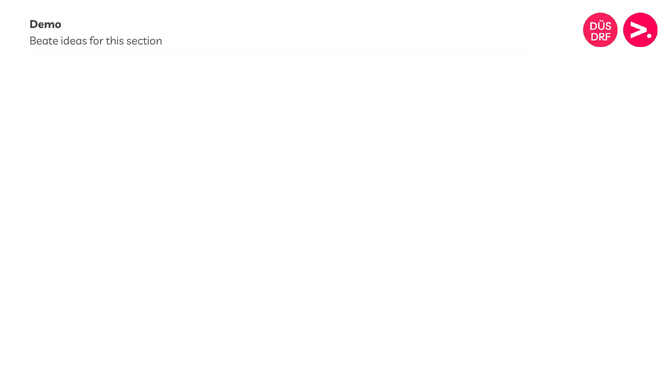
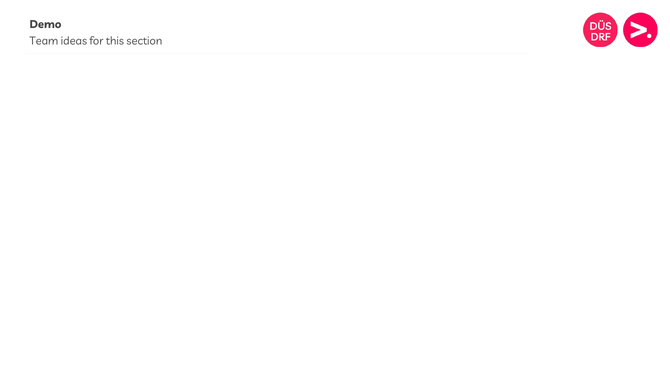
Beate: Beate -> Team (44, 41)
